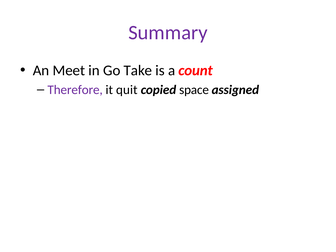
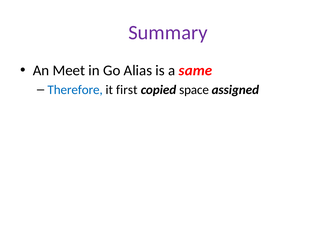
Take: Take -> Alias (138, 70)
count: count -> same (196, 70)
Therefore colour: purple -> blue (75, 90)
quit: quit -> first (127, 90)
